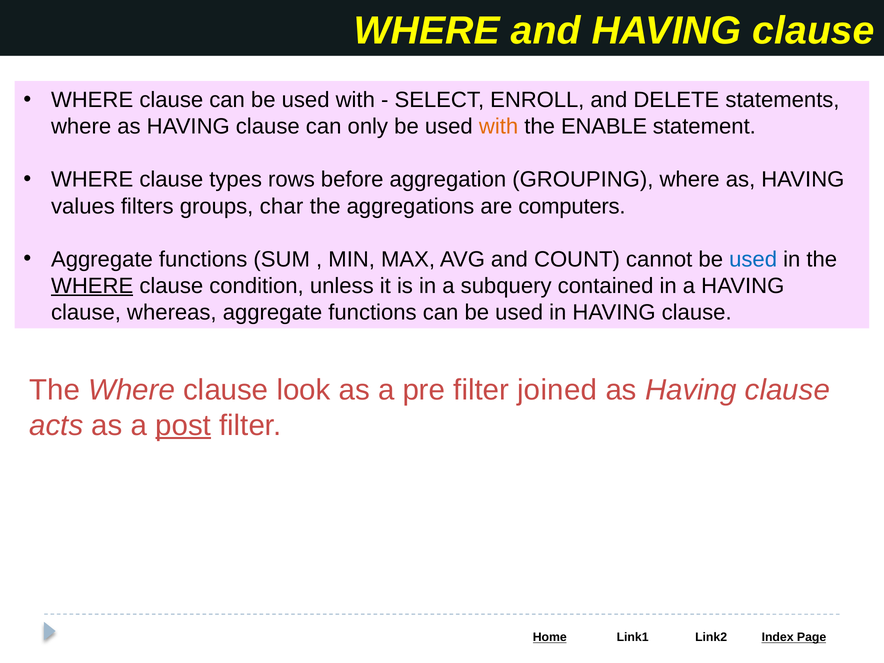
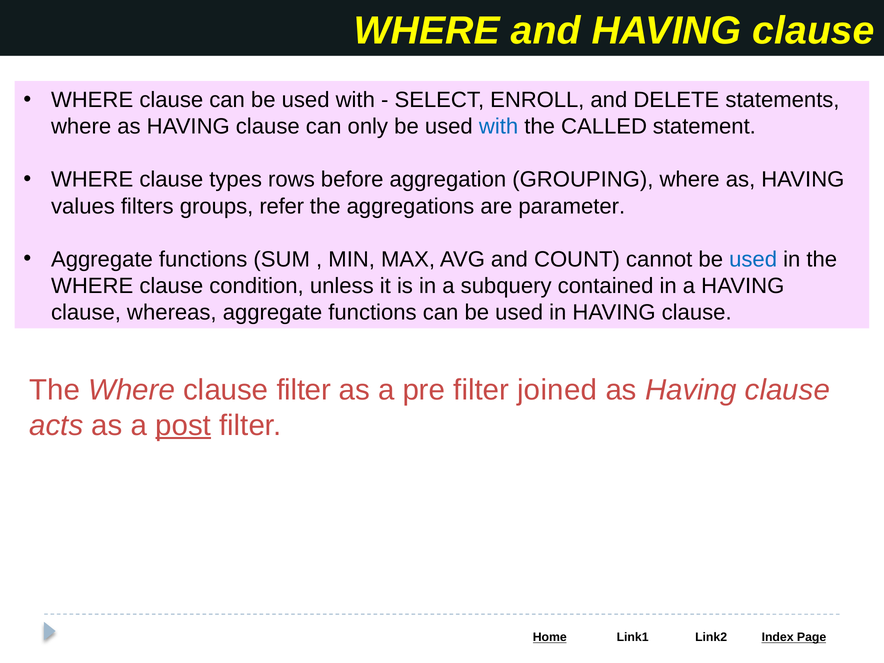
with colour: orange -> blue (499, 127)
ENABLE: ENABLE -> CALLED (604, 127)
char: char -> refer (282, 206)
computers: computers -> parameter (572, 206)
WHERE underline: present -> none (92, 286)
clause look: look -> filter (304, 390)
